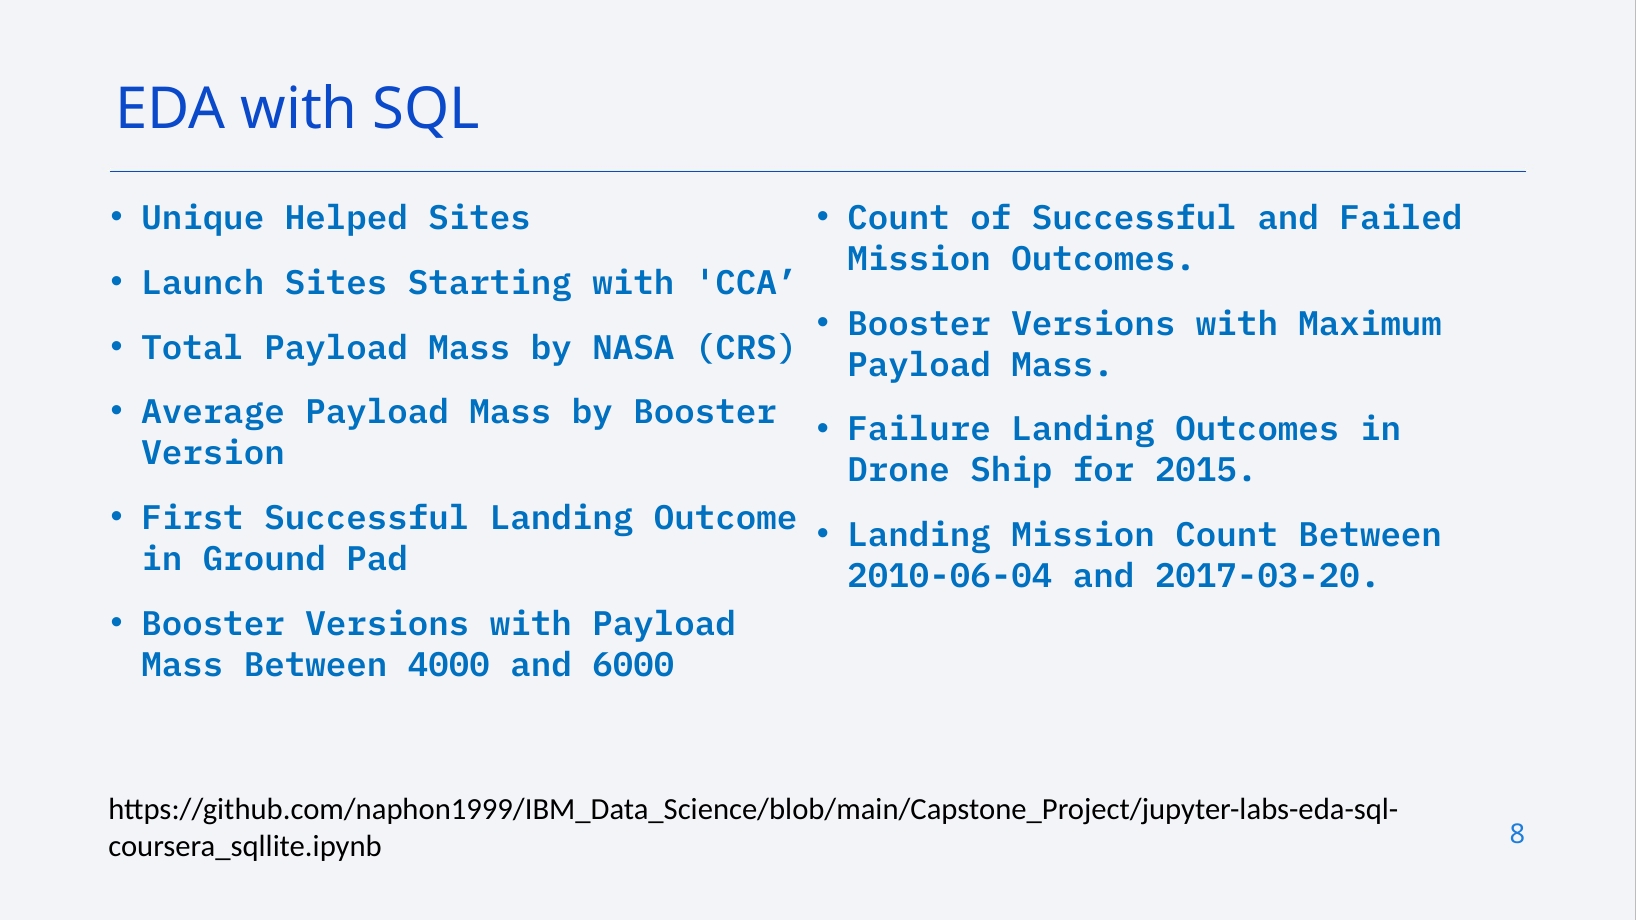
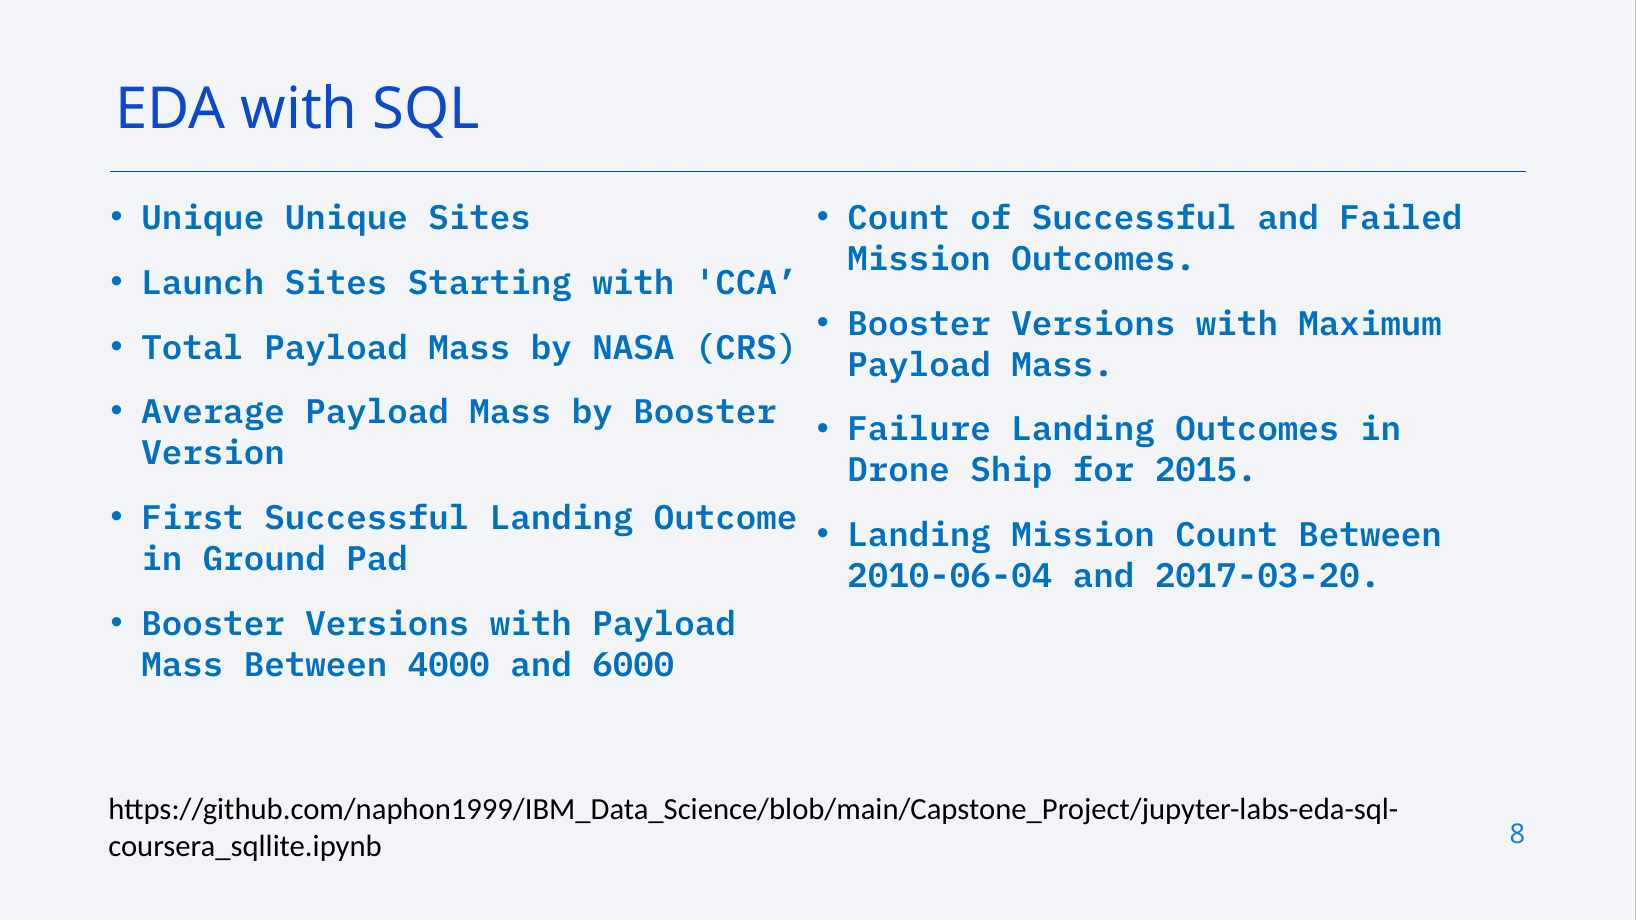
Unique Helped: Helped -> Unique (346, 218)
